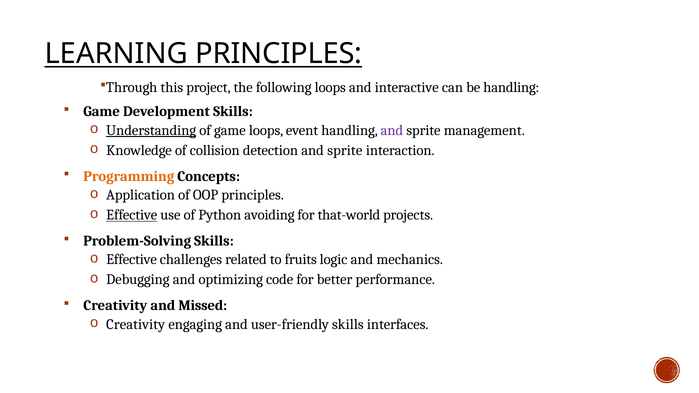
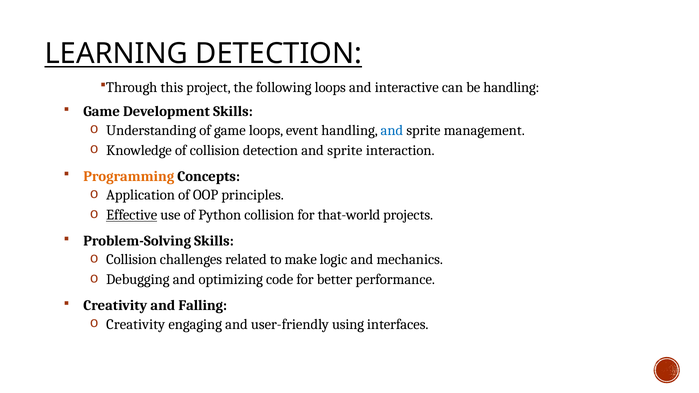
LEARNING PRINCIPLES: PRINCIPLES -> DETECTION (279, 54)
Understanding underline: present -> none (151, 130)
and colour: purple -> blue (392, 130)
Python avoiding: avoiding -> collision (269, 215)
Effective: Effective -> Collision (132, 260)
fruits: fruits -> make (301, 260)
Missed: Missed -> Falling (203, 306)
user-friendly skills: skills -> using (348, 324)
